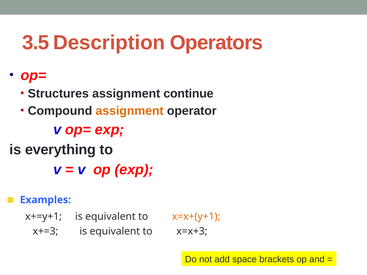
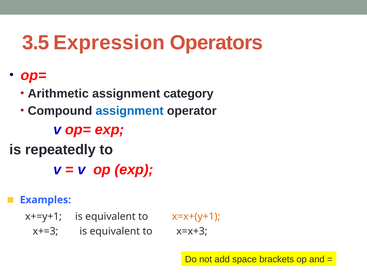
Description: Description -> Expression (109, 43)
Structures: Structures -> Arithmetic (58, 94)
continue: continue -> category (188, 94)
assignment colour: orange -> blue (130, 111)
everything: everything -> repeatedly (60, 150)
